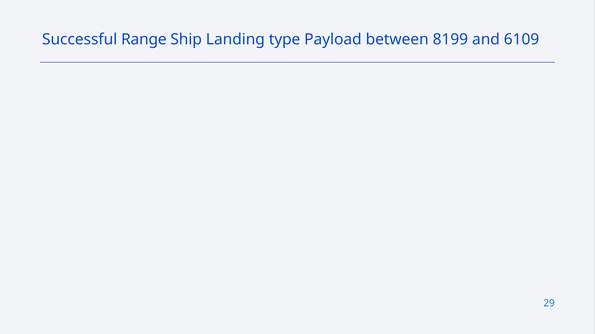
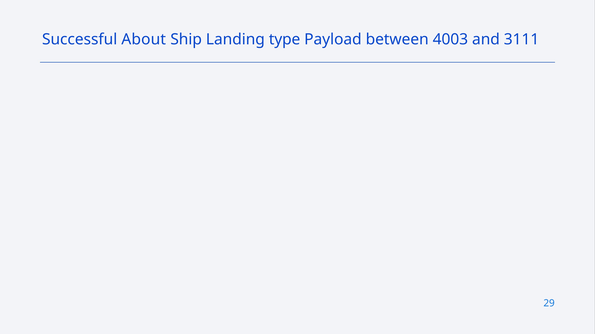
Range: Range -> About (144, 40)
8199: 8199 -> 4003 (450, 40)
6109: 6109 -> 3111 (522, 40)
